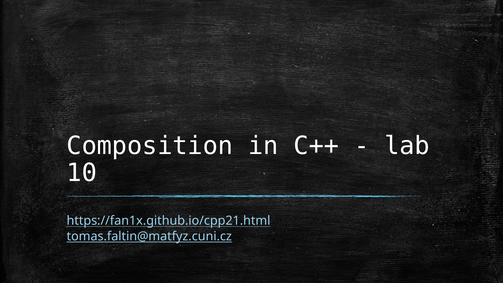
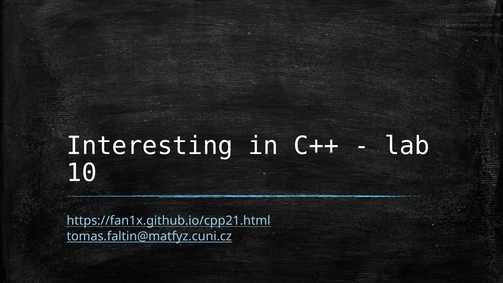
Composition: Composition -> Interesting (150, 146)
